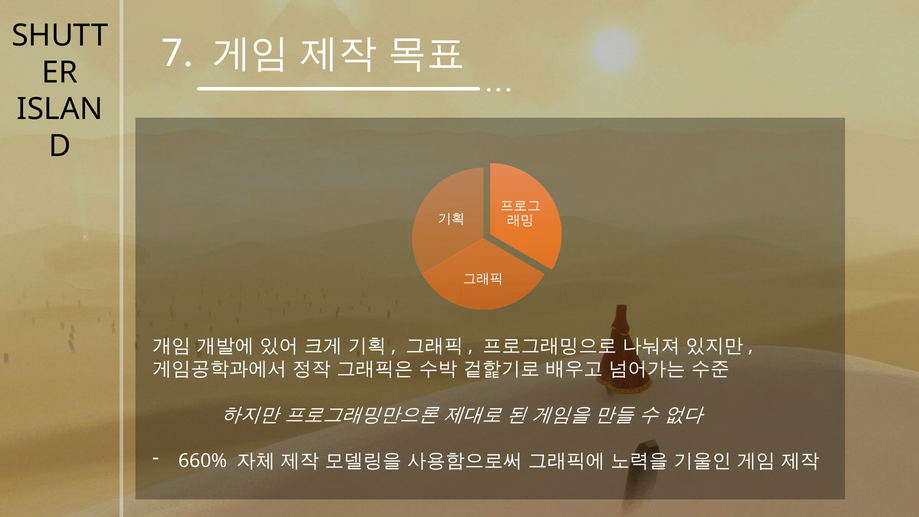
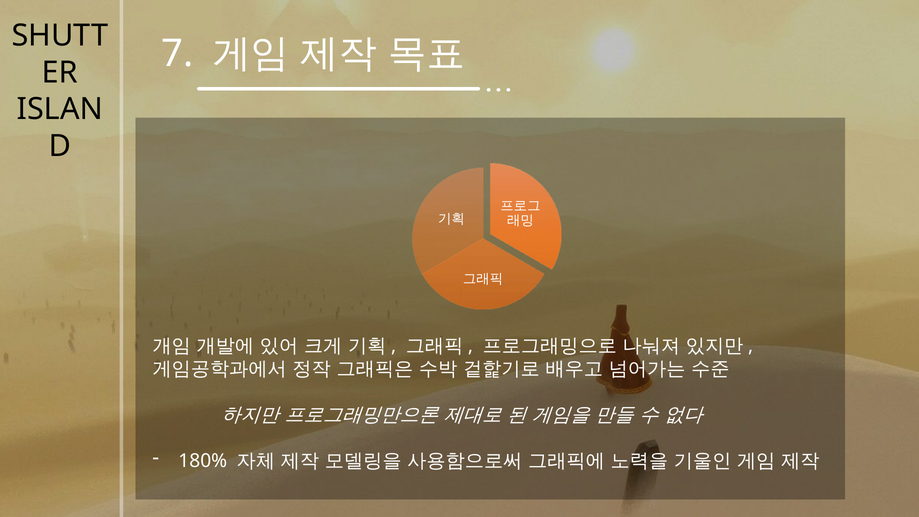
660%: 660% -> 180% (203, 461)
